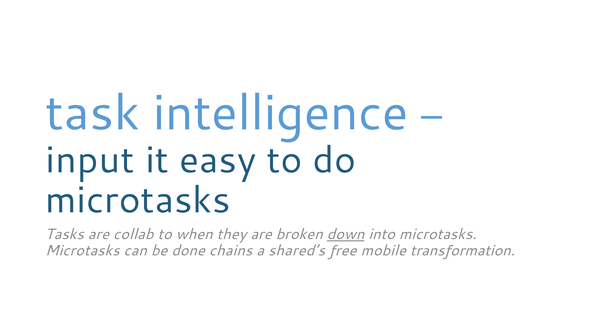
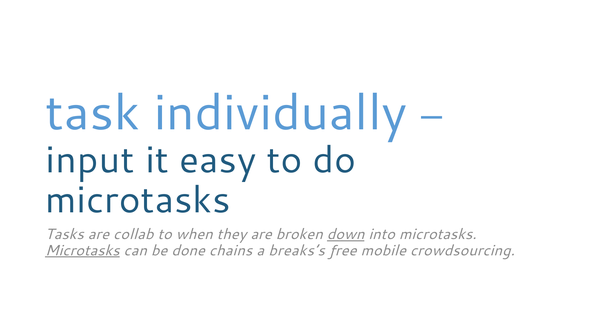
intelligence: intelligence -> individually (280, 113)
Microtasks underline: none -> present (82, 250)
shared’s: shared’s -> breaks’s (297, 250)
transformation: transformation -> crowdsourcing (462, 250)
